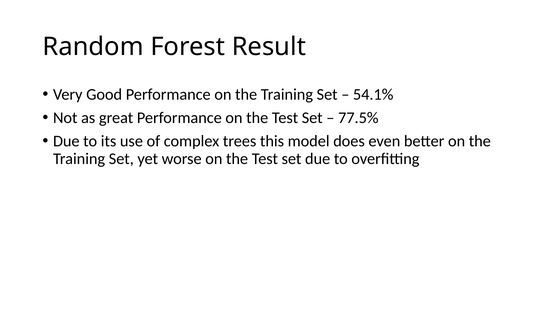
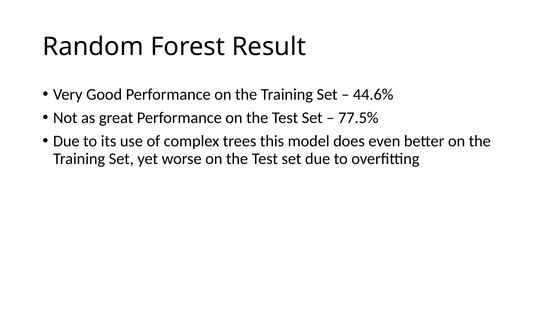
54.1%: 54.1% -> 44.6% (373, 94)
